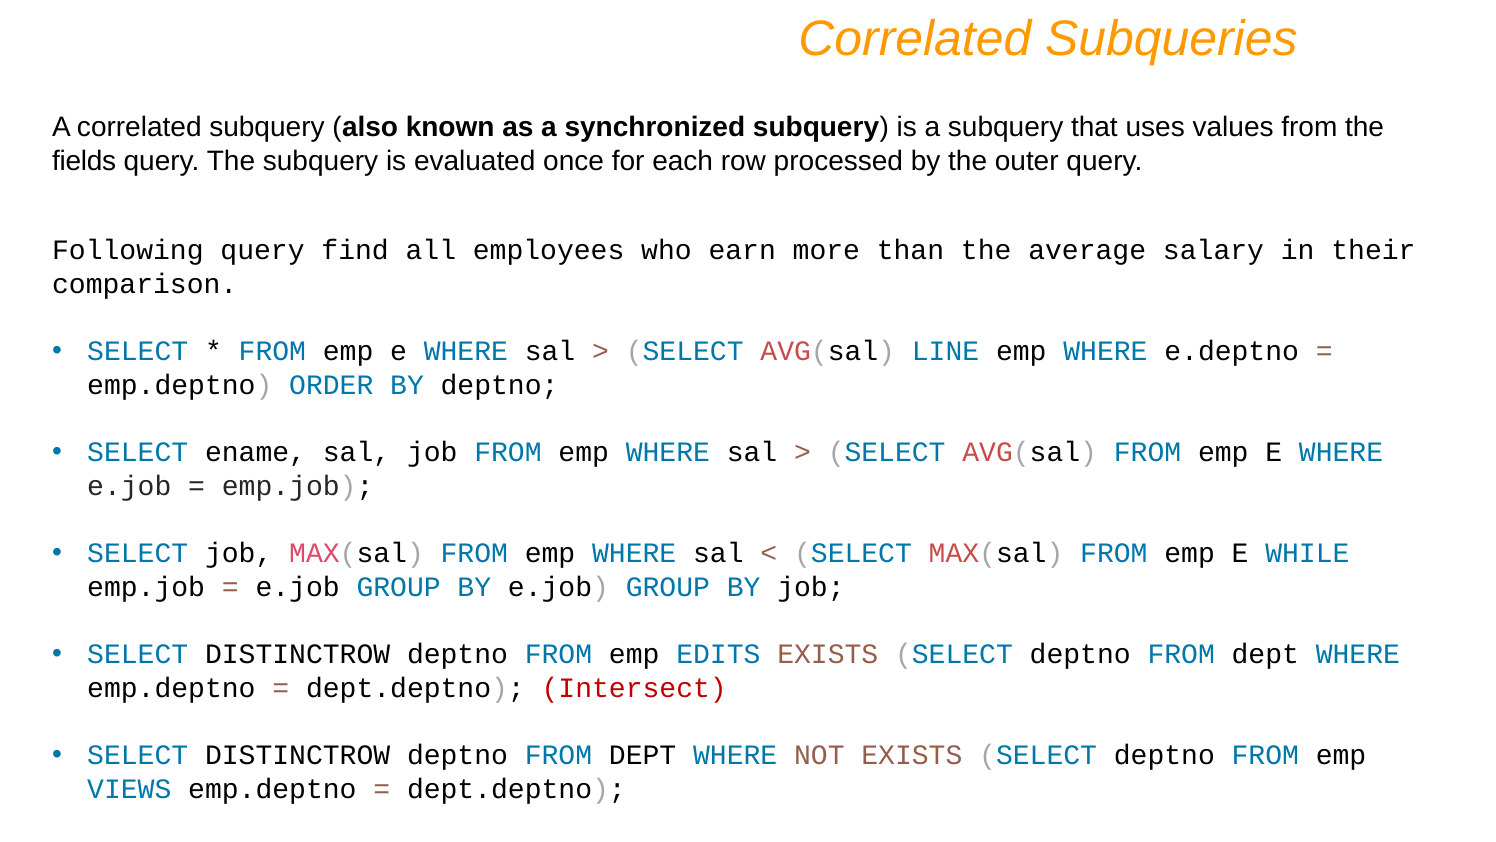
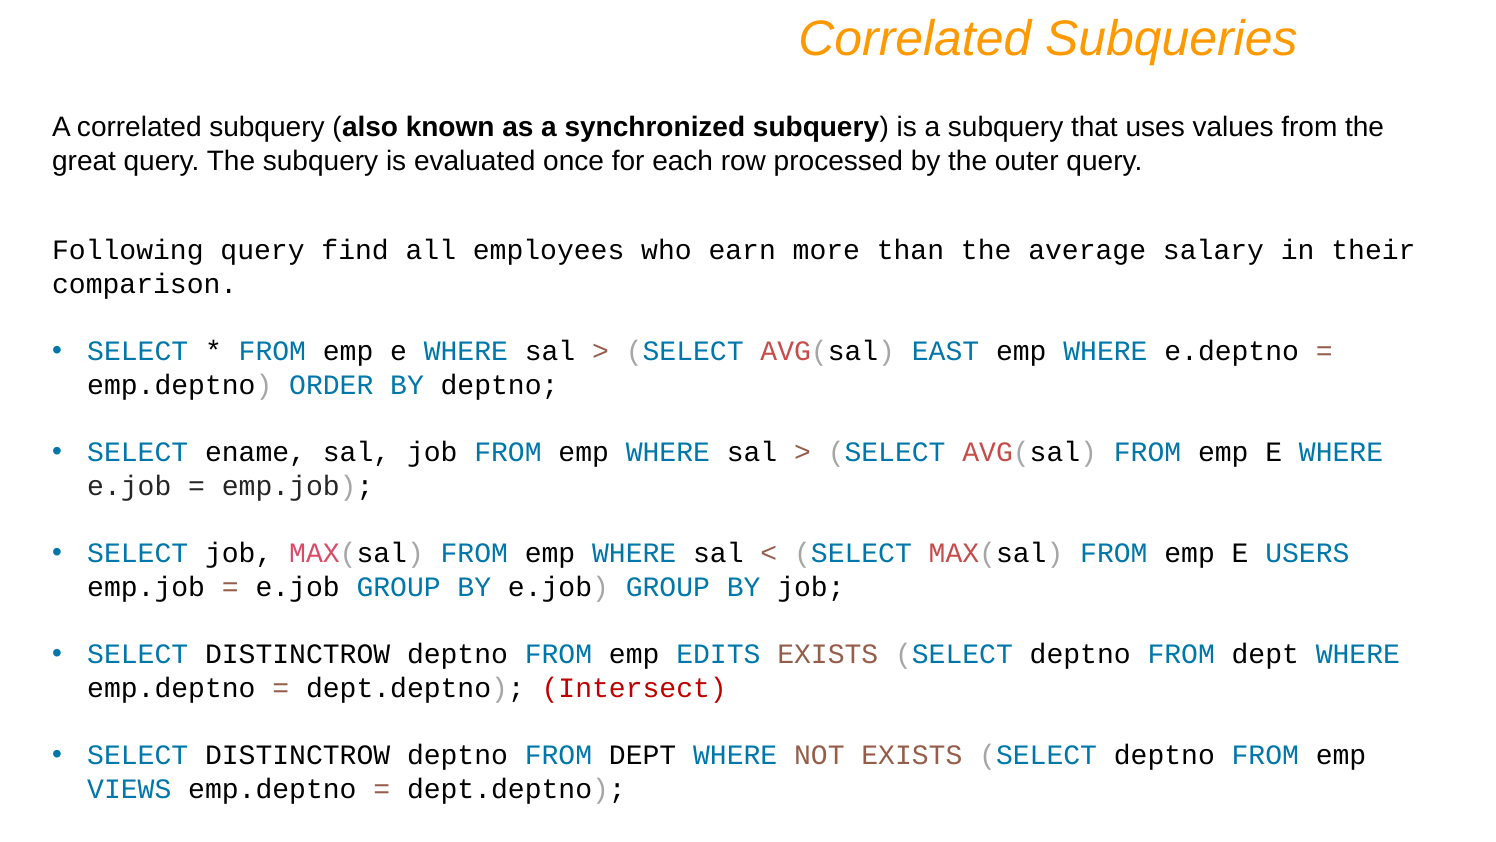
fields: fields -> great (84, 161)
LINE: LINE -> EAST (946, 351)
WHILE: WHILE -> USERS (1307, 553)
